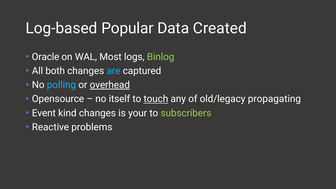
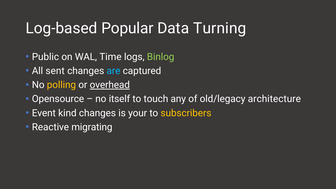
Created: Created -> Turning (220, 28)
Oracle: Oracle -> Public (45, 57)
Most: Most -> Time (110, 57)
both: both -> sent (55, 71)
polling colour: light blue -> yellow (61, 85)
touch underline: present -> none (156, 99)
propagating: propagating -> architecture (274, 99)
subscribers colour: light green -> yellow (186, 113)
problems: problems -> migrating (92, 127)
